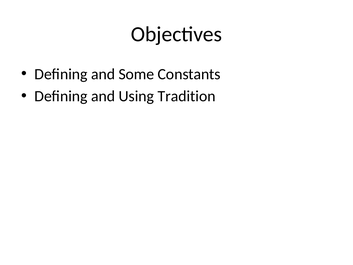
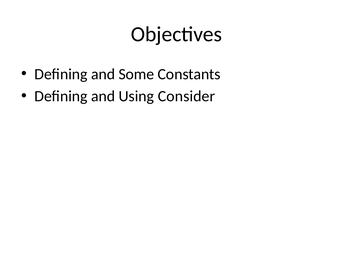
Tradition: Tradition -> Consider (187, 96)
